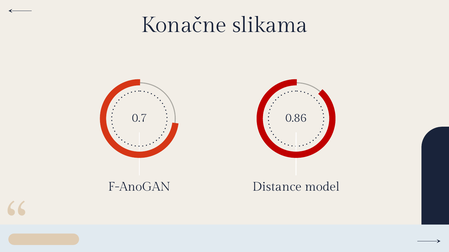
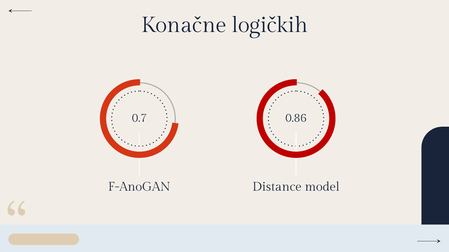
slikama: slikama -> logičkih (270, 25)
